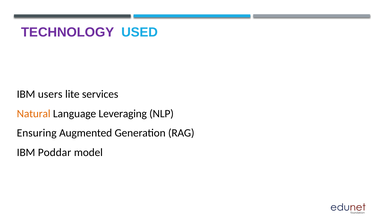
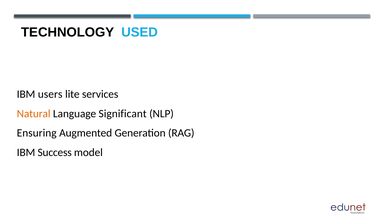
TECHNOLOGY colour: purple -> black (68, 32)
Leveraging: Leveraging -> Significant (123, 114)
Poddar: Poddar -> Success (55, 152)
